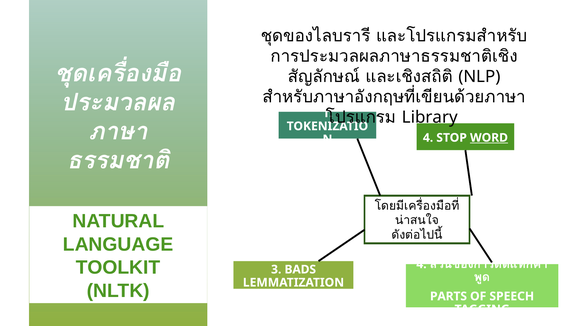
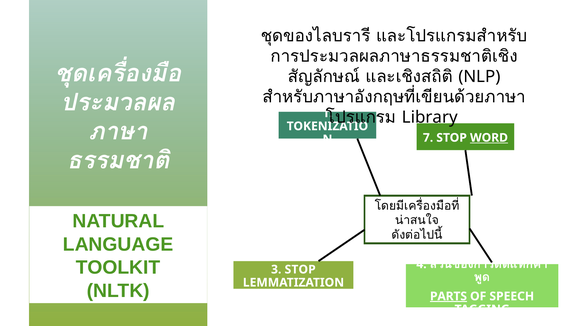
4: 4 -> 7 (428, 138)
3 BADS: BADS -> STOP (300, 270)
PARTS underline: none -> present (449, 297)
